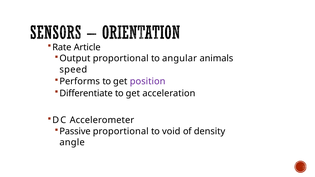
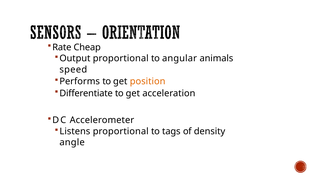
Article: Article -> Cheap (87, 47)
position colour: purple -> orange (148, 81)
Passive: Passive -> Listens (75, 132)
void: void -> tags (171, 132)
